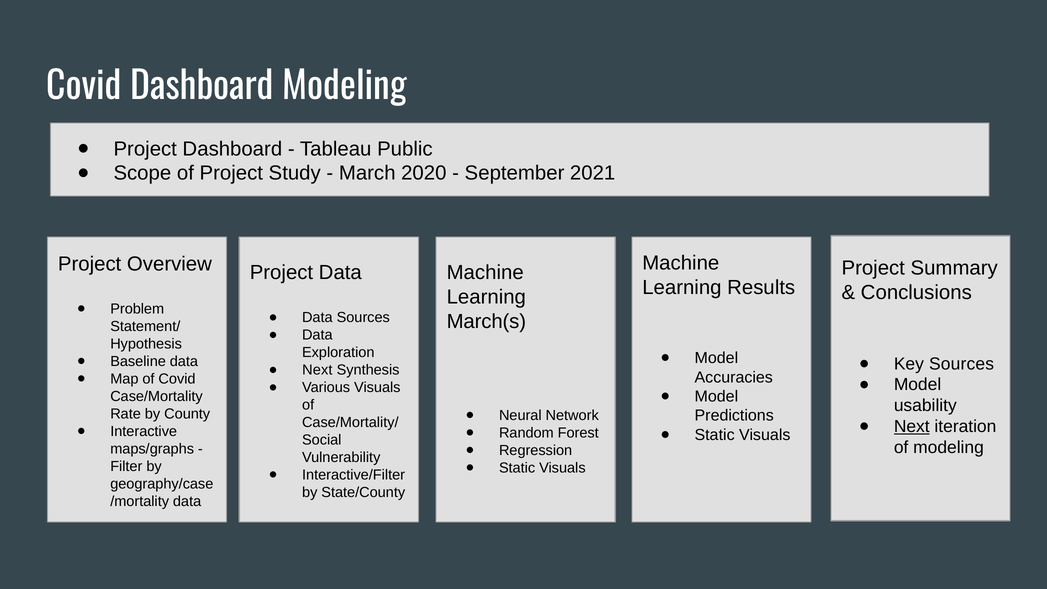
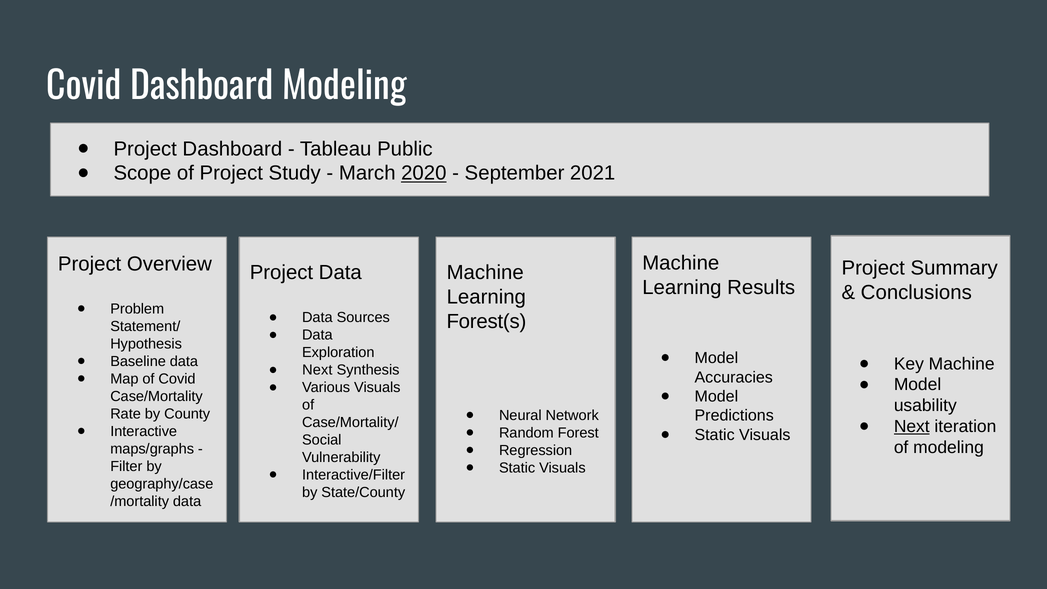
2020 underline: none -> present (424, 173)
March(s: March(s -> Forest(s (486, 322)
Key Sources: Sources -> Machine (962, 364)
